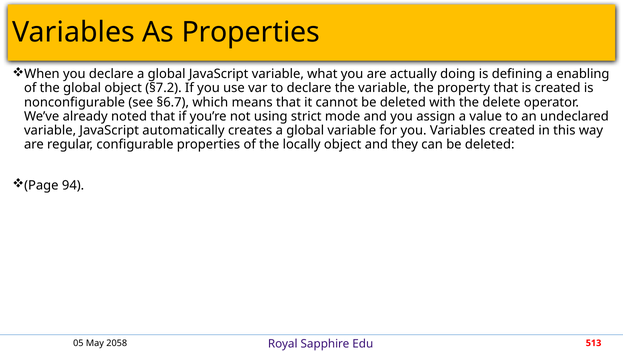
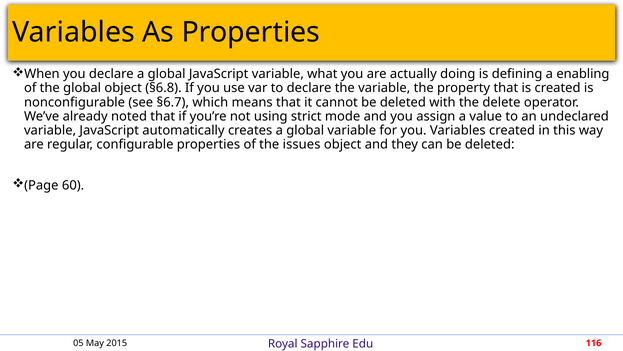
§7.2: §7.2 -> §6.8 (163, 88)
locally: locally -> issues (302, 144)
94: 94 -> 60 (73, 185)
2058: 2058 -> 2015 (117, 343)
513: 513 -> 116 (594, 343)
